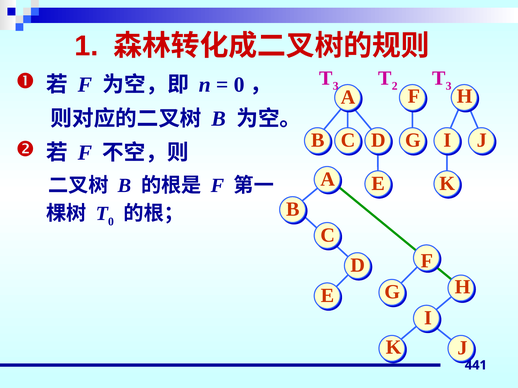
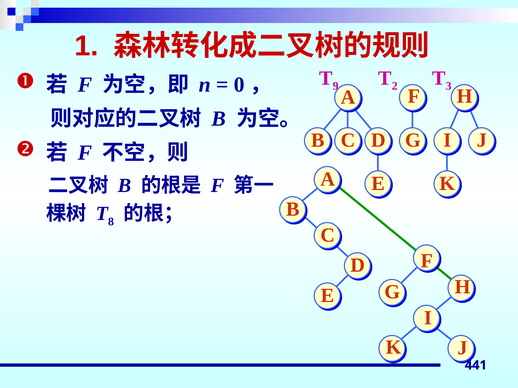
3: 3 -> 9 (336, 86)
0: 0 -> 8 (111, 222)
